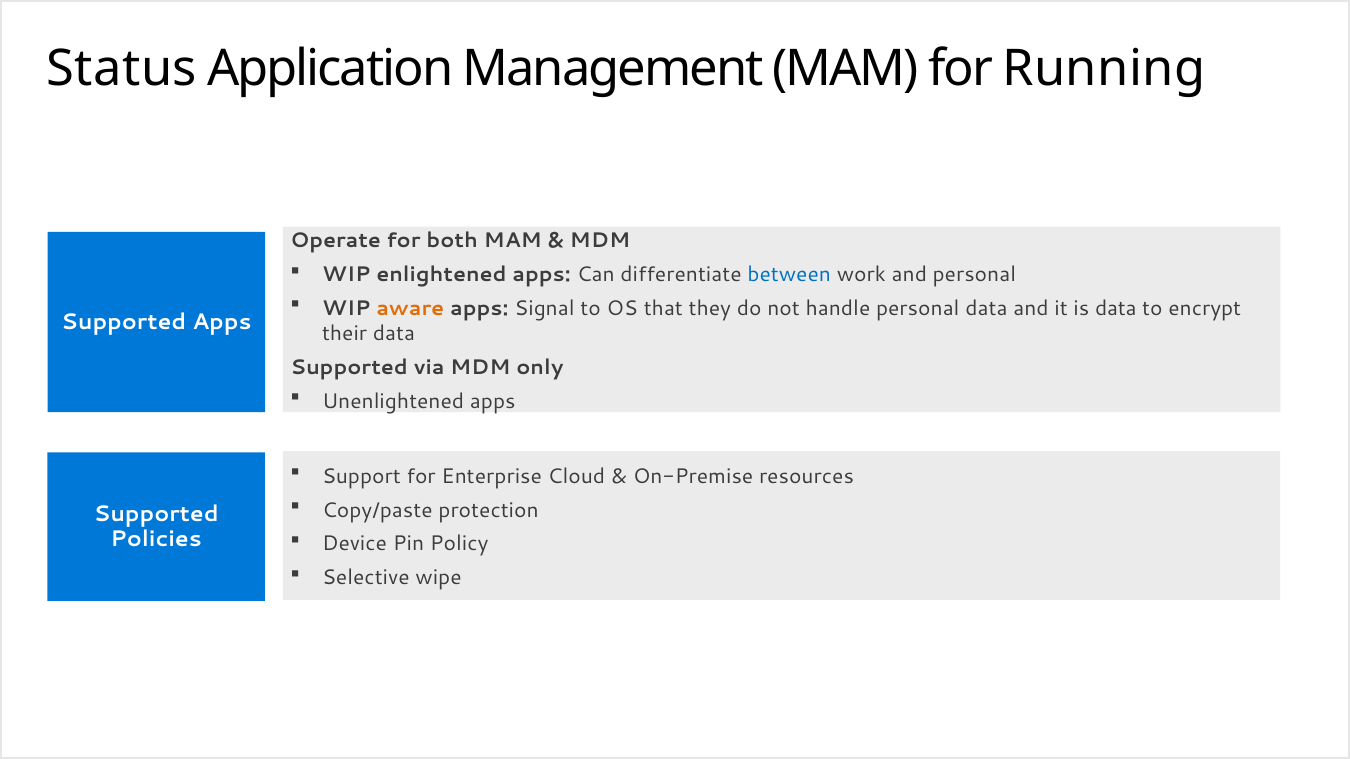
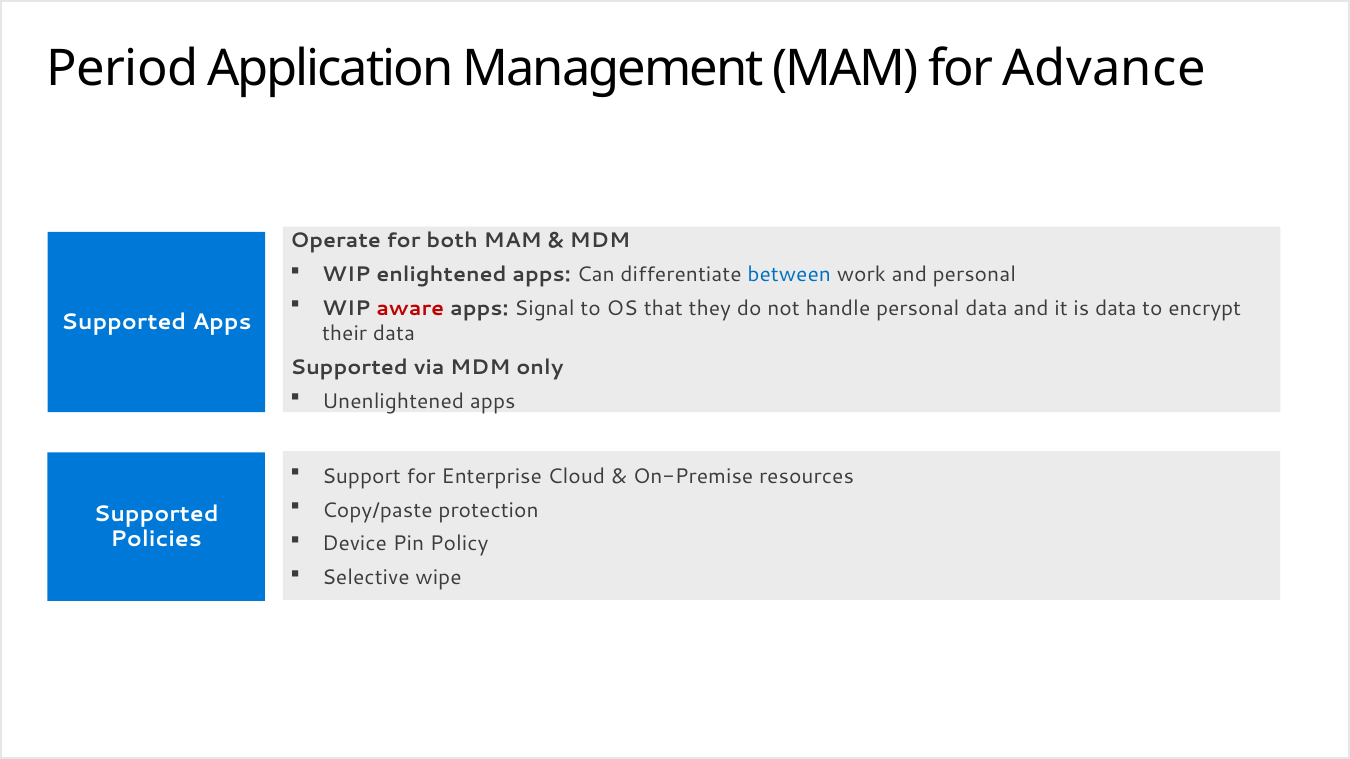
Status: Status -> Period (122, 69)
Running: Running -> Advance (1104, 69)
aware colour: orange -> red (410, 308)
